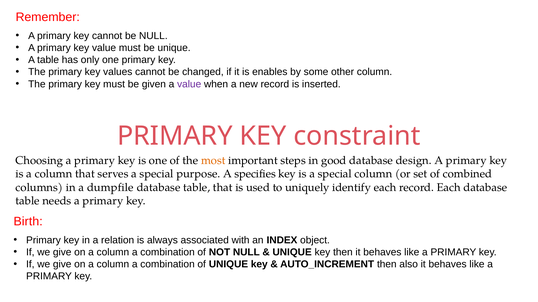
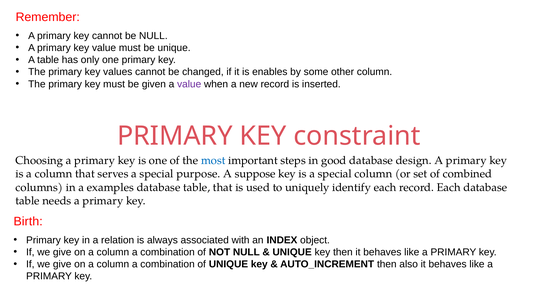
most colour: orange -> blue (213, 161)
specifies: specifies -> suppose (255, 174)
dumpfile: dumpfile -> examples (110, 188)
